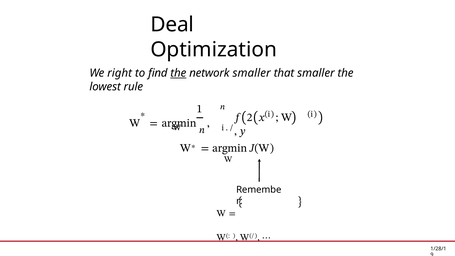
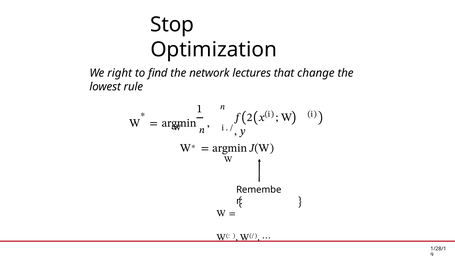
Deal: Deal -> Stop (172, 25)
the underline: present -> none (178, 73)
network smaller: smaller -> lectures (252, 73)
that smaller: smaller -> change (316, 73)
